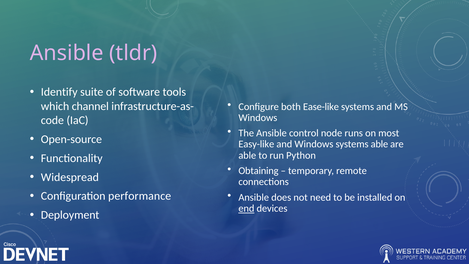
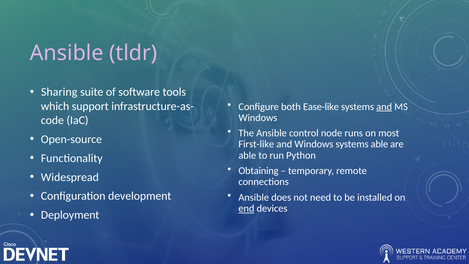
Identify: Identify -> Sharing (59, 92)
and underline: none -> present (384, 107)
channel: channel -> support (90, 106)
Easy-like: Easy-like -> First-like (256, 144)
performance: performance -> development (140, 196)
